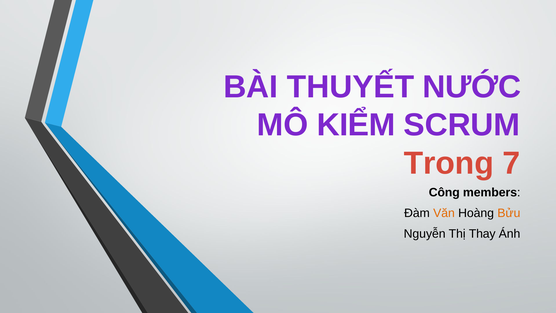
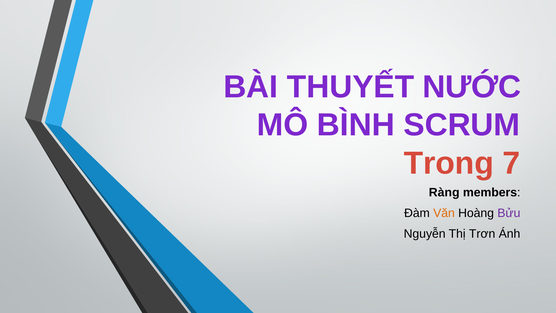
KIỂM: KIỂM -> BÌNH (356, 125)
Công: Công -> Ràng (444, 192)
Bửu colour: orange -> purple (509, 213)
Thay: Thay -> Trơn (482, 233)
